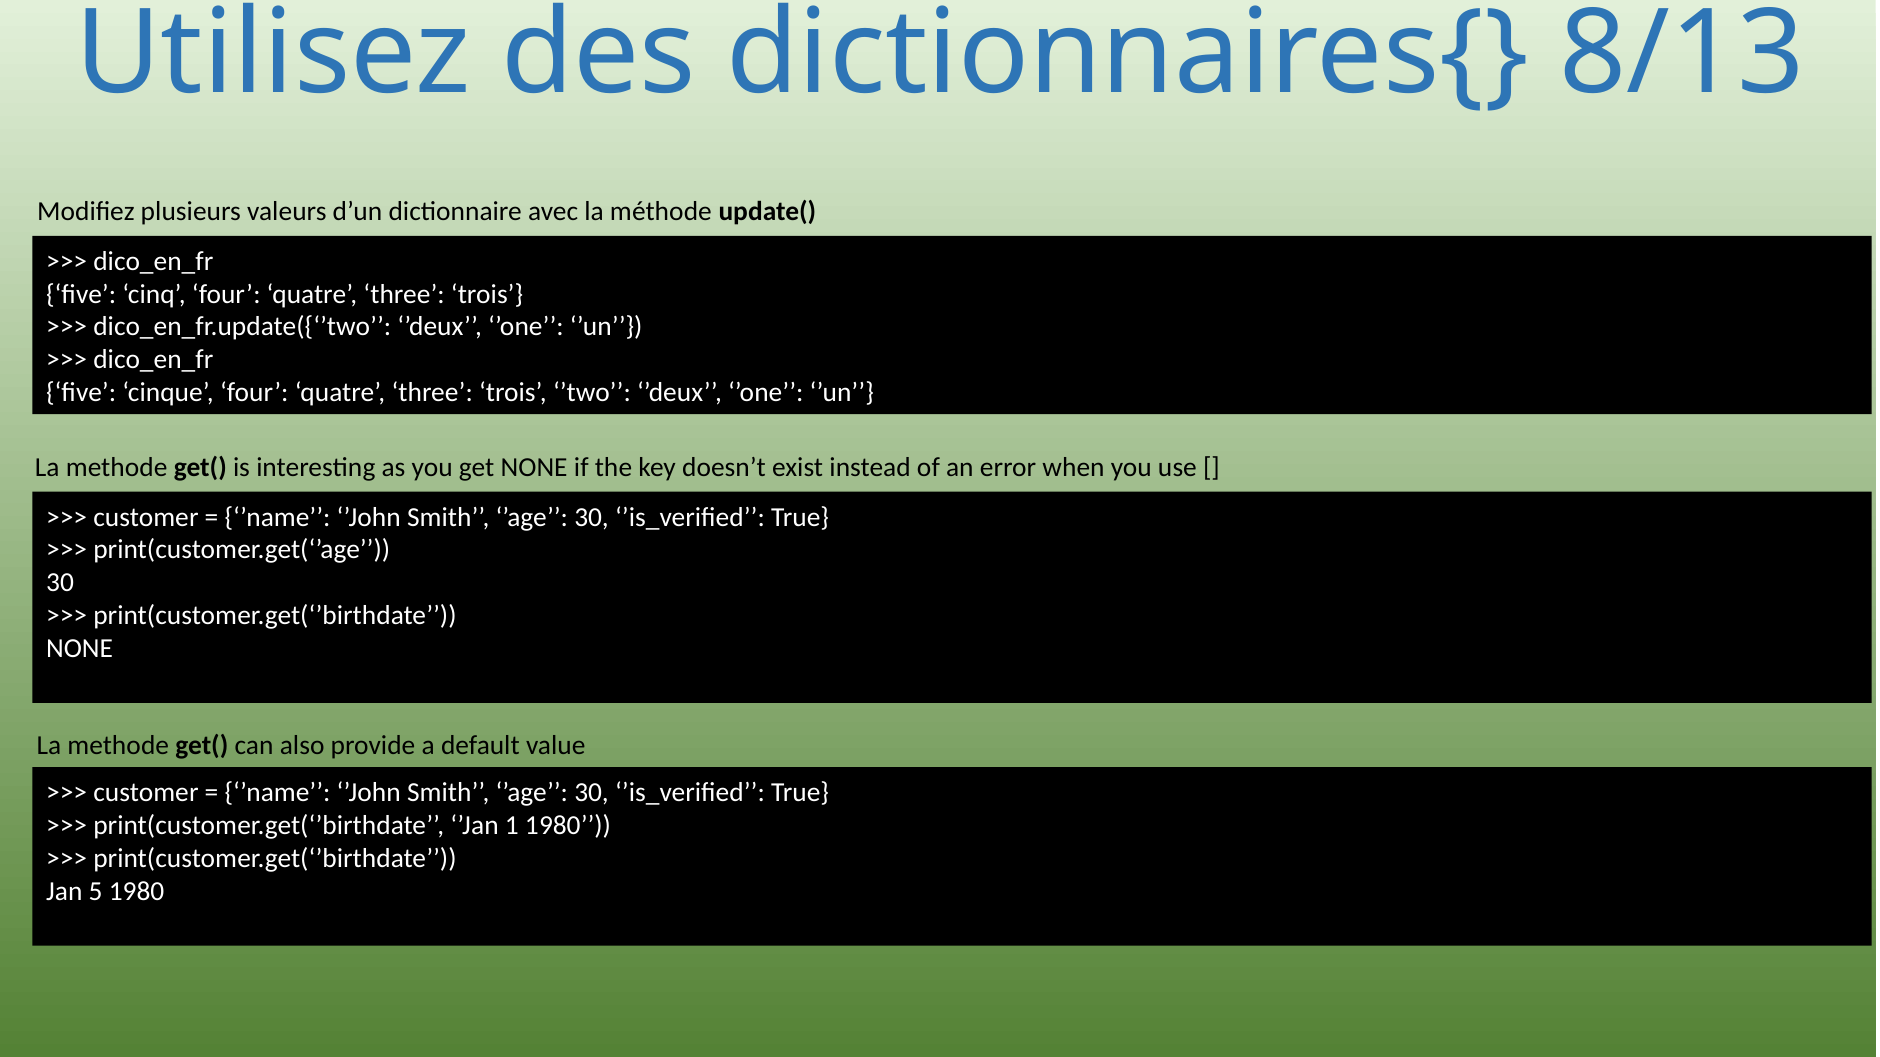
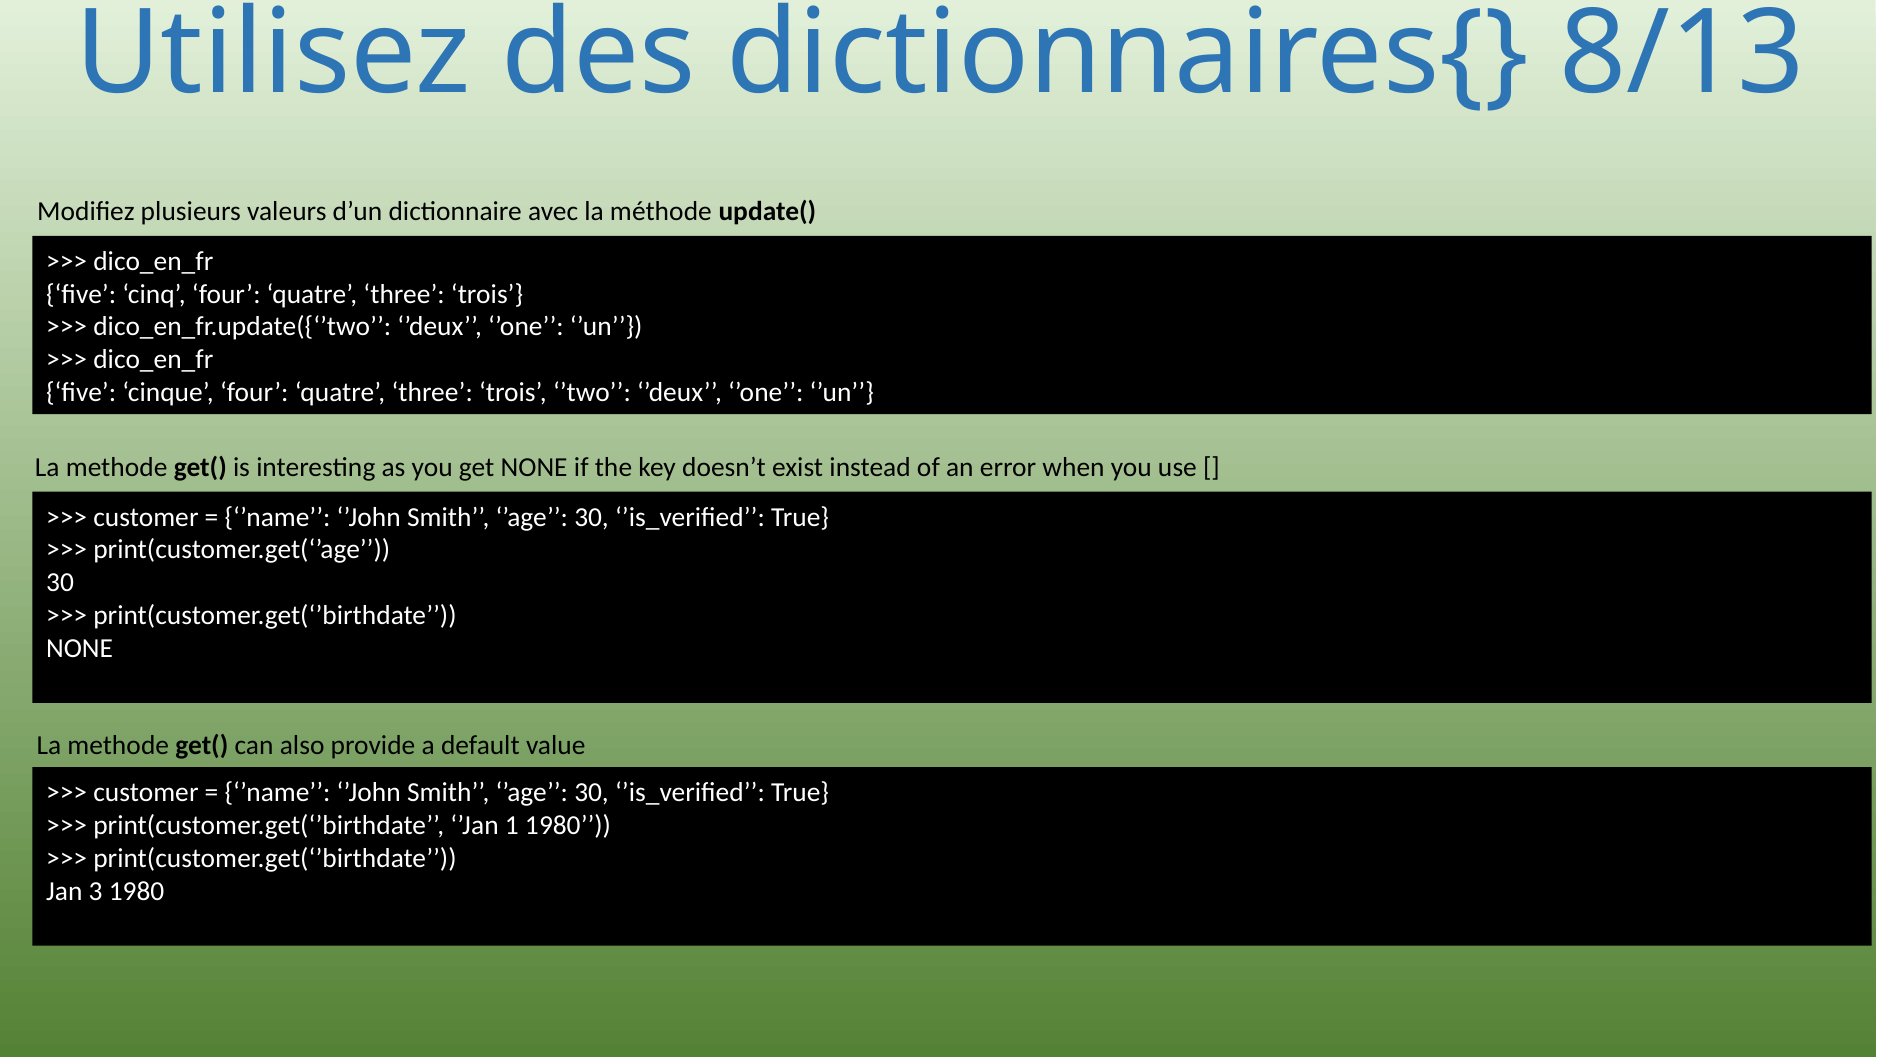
5: 5 -> 3 (96, 892)
